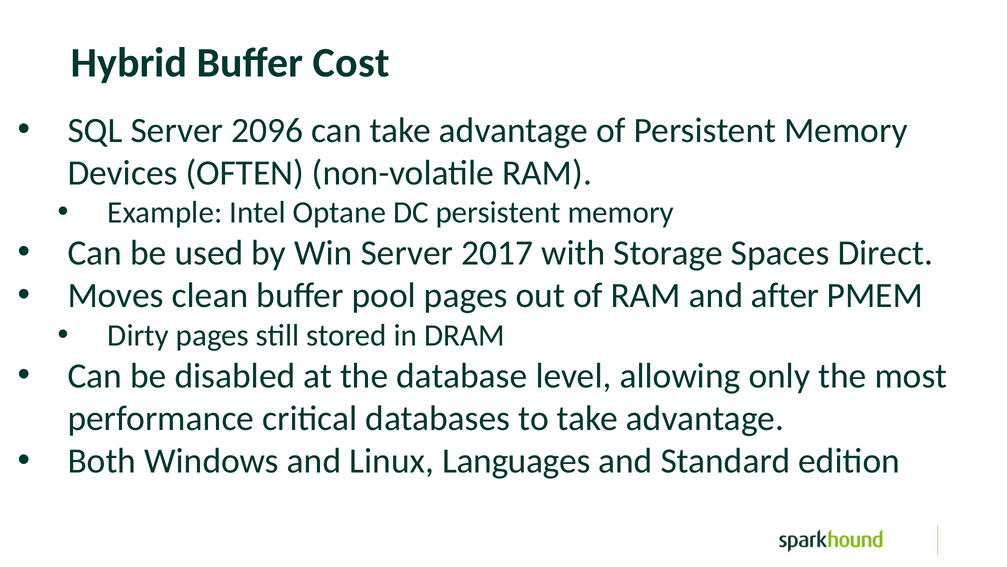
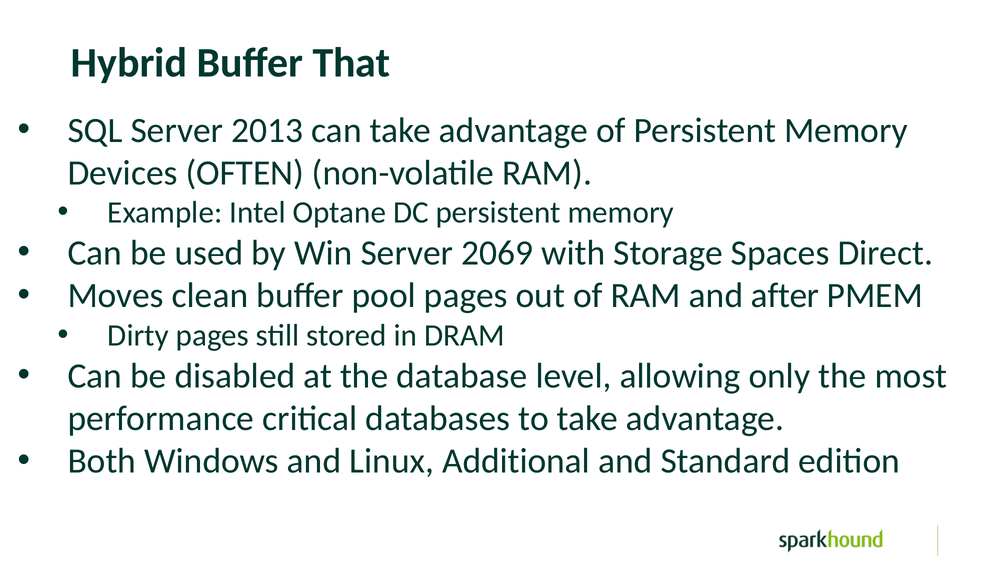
Cost: Cost -> That (351, 63)
2096: 2096 -> 2013 (267, 130)
2017: 2017 -> 2069 (497, 253)
Languages: Languages -> Additional (516, 461)
